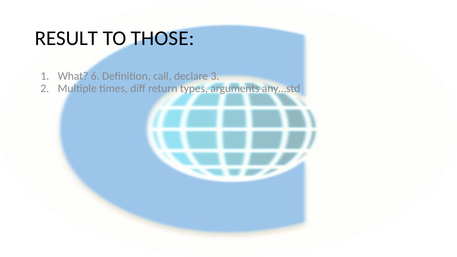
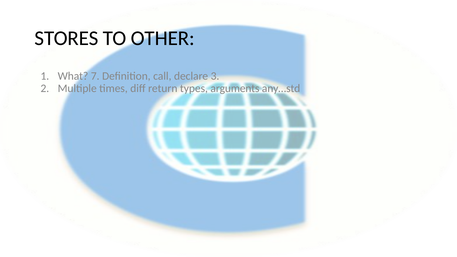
RESULT: RESULT -> STORES (67, 38)
THOSE: THOSE -> OTHER (163, 38)
6: 6 -> 7 (95, 76)
